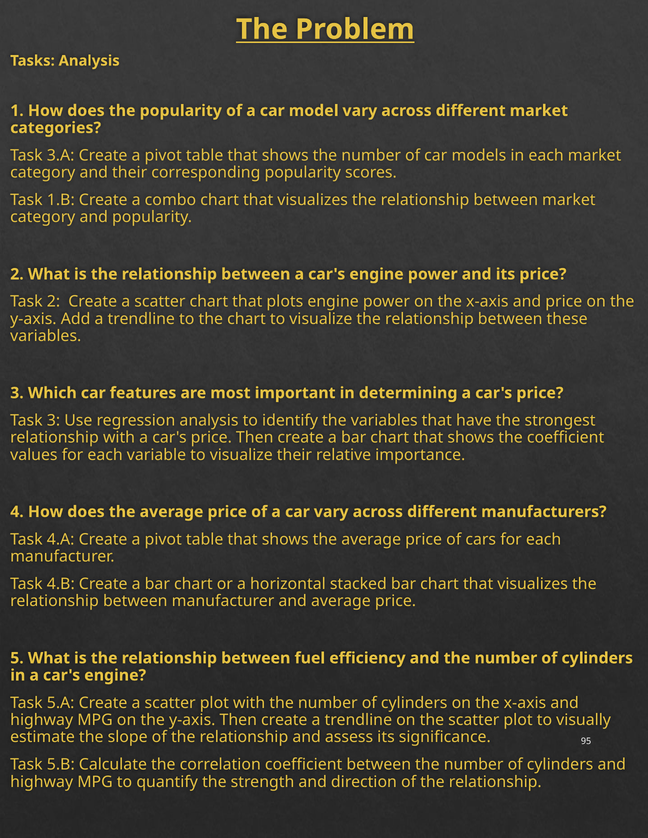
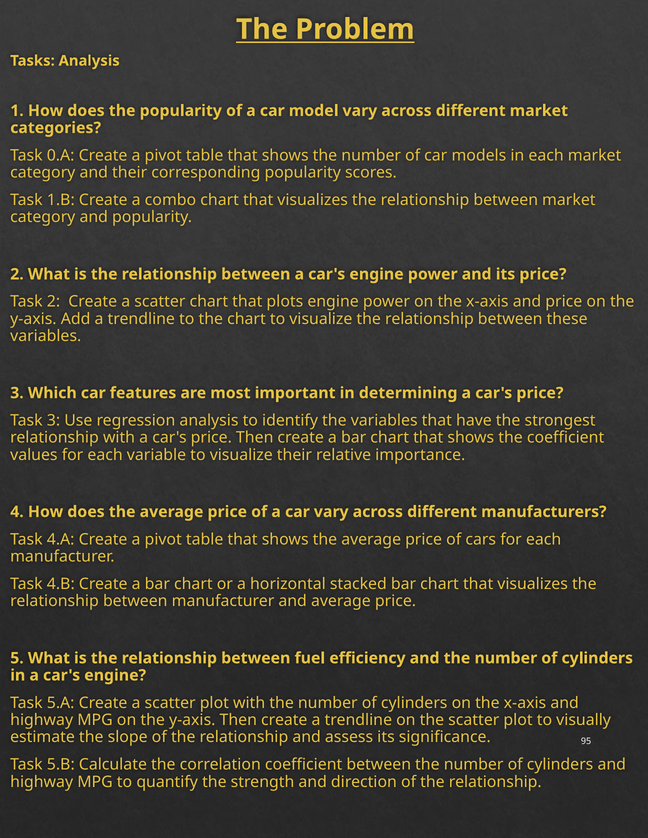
3.A: 3.A -> 0.A (61, 155)
